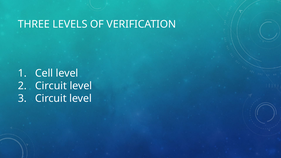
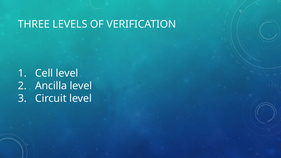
Circuit: Circuit -> Ancilla (51, 86)
